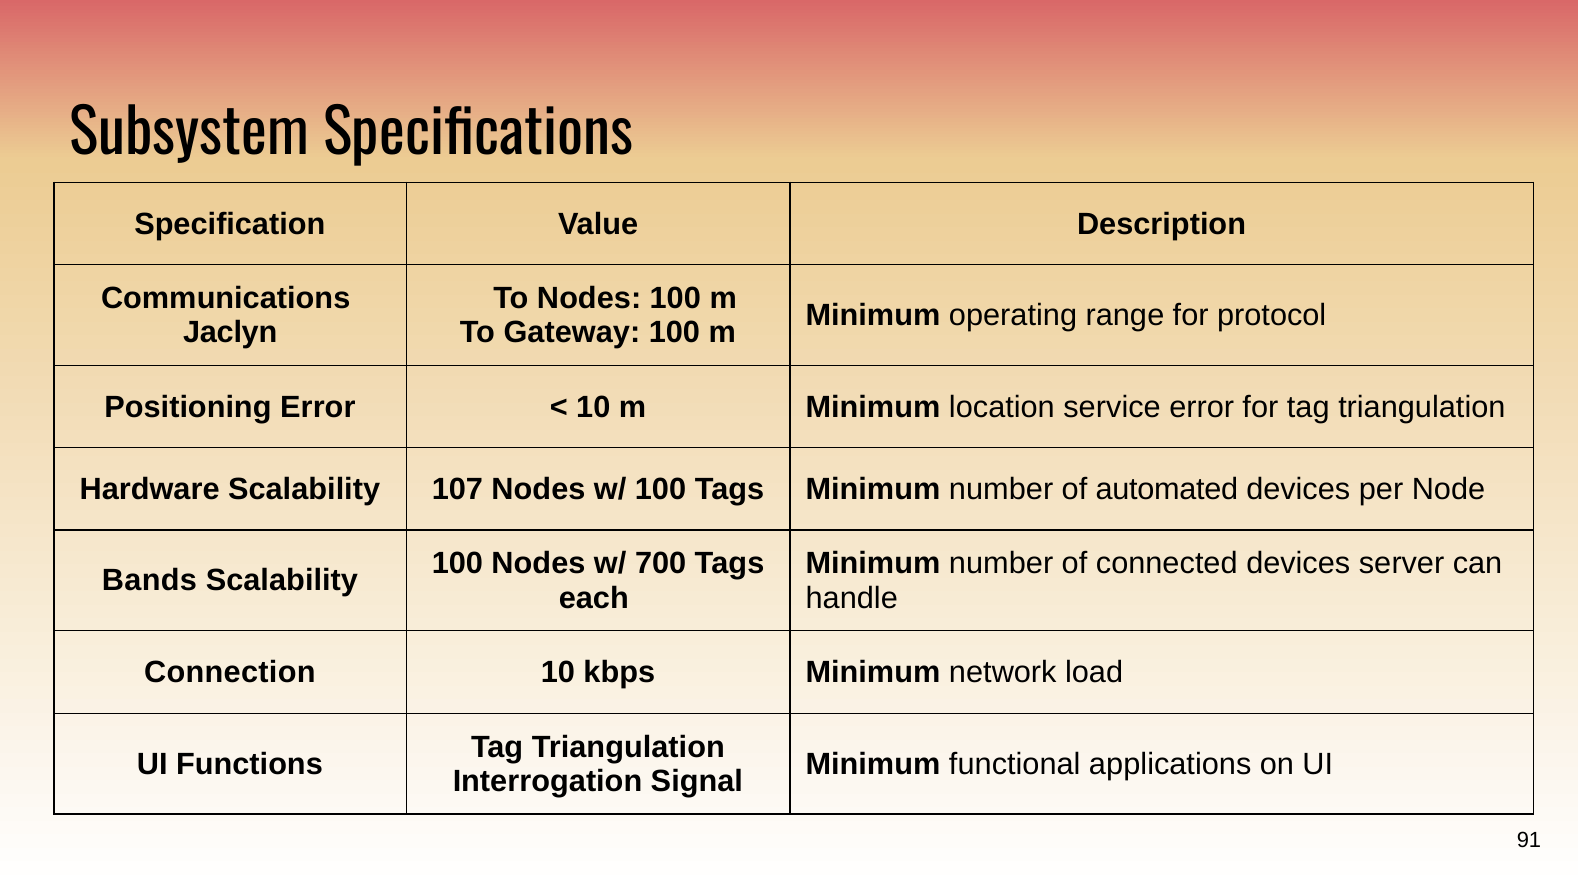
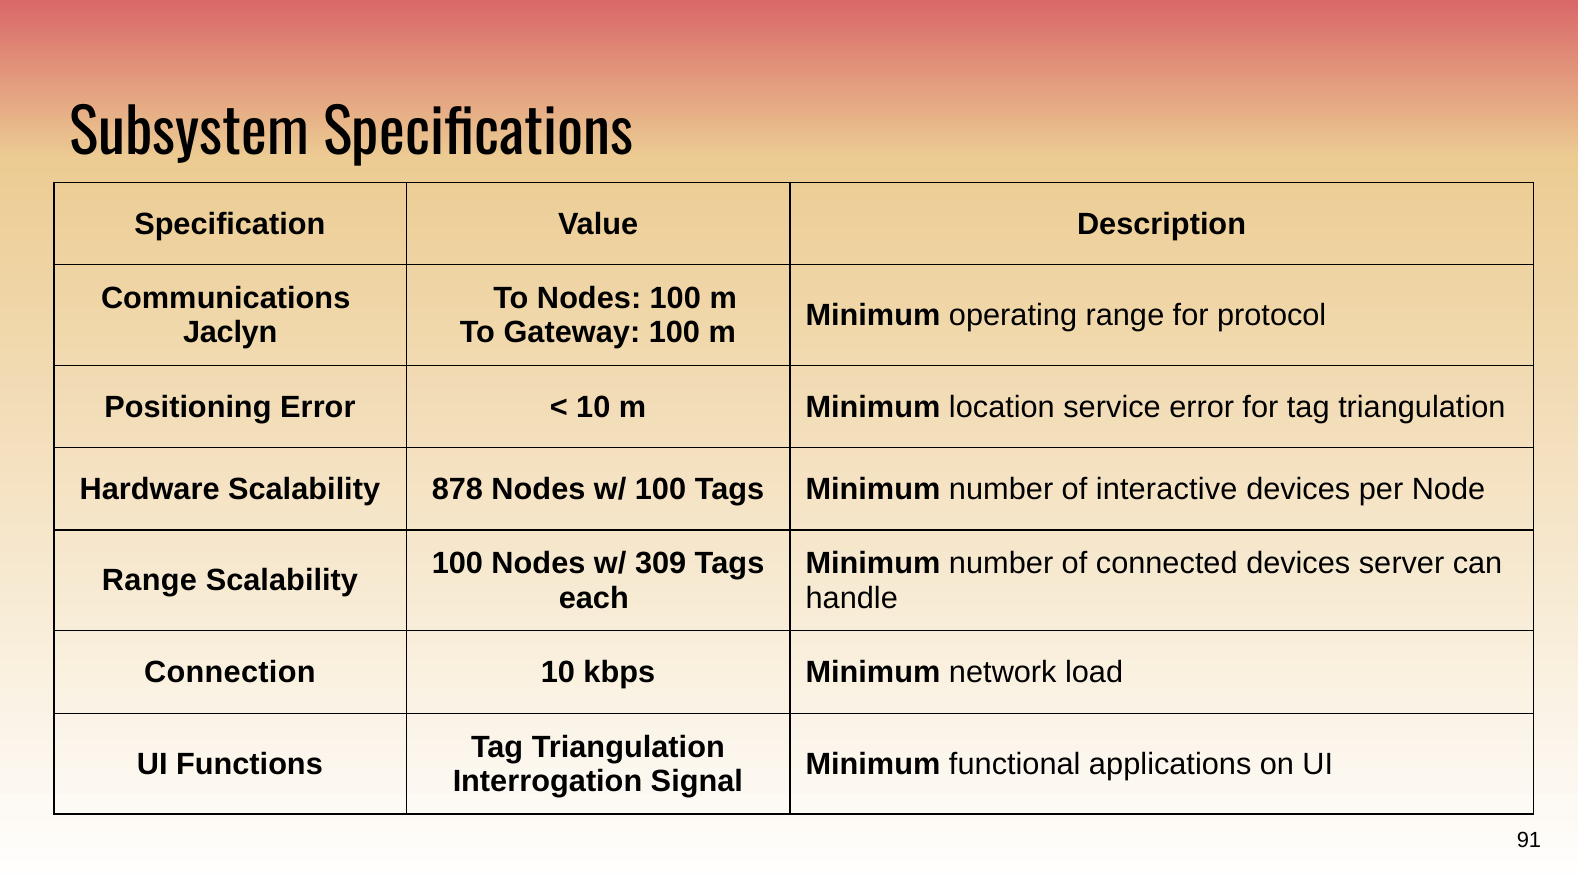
107: 107 -> 878 (457, 489)
automated: automated -> interactive (1167, 489)
700: 700 -> 309 (661, 563)
Bands: Bands -> Range (149, 581)
